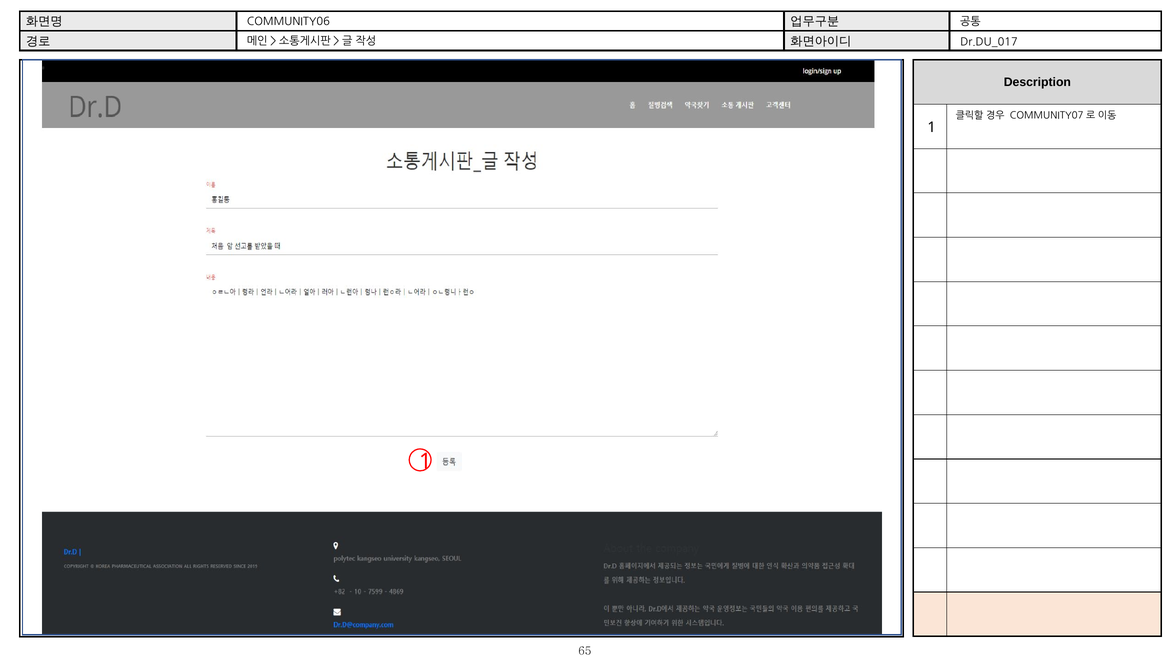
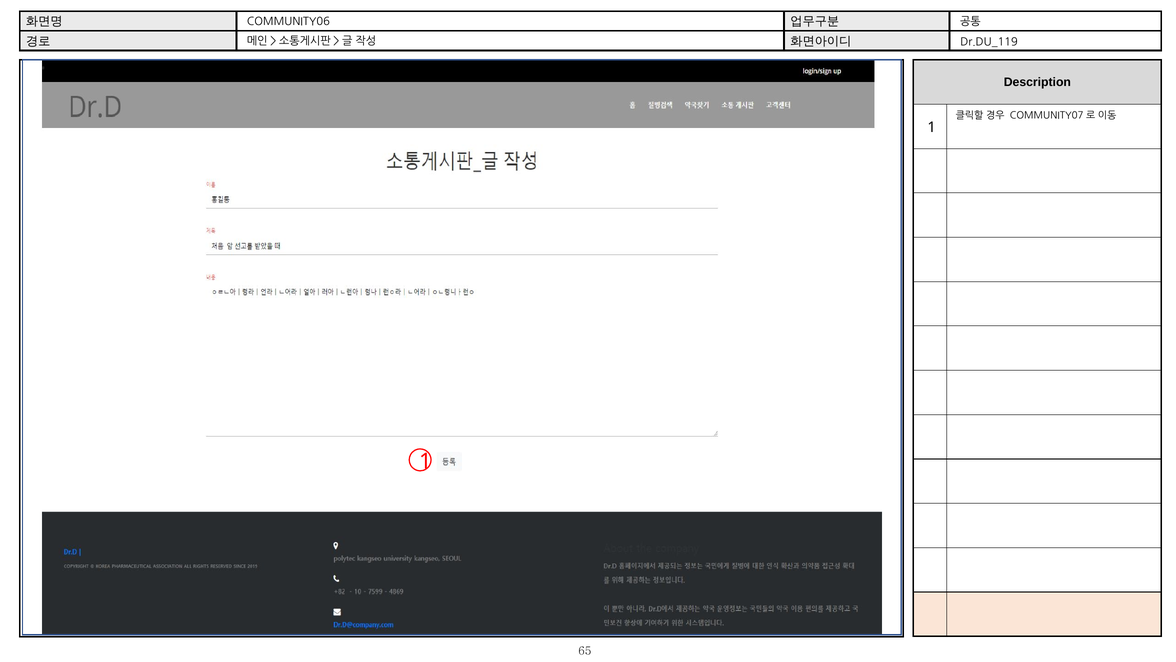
Dr.DU_017: Dr.DU_017 -> Dr.DU_119 (989, 42)
